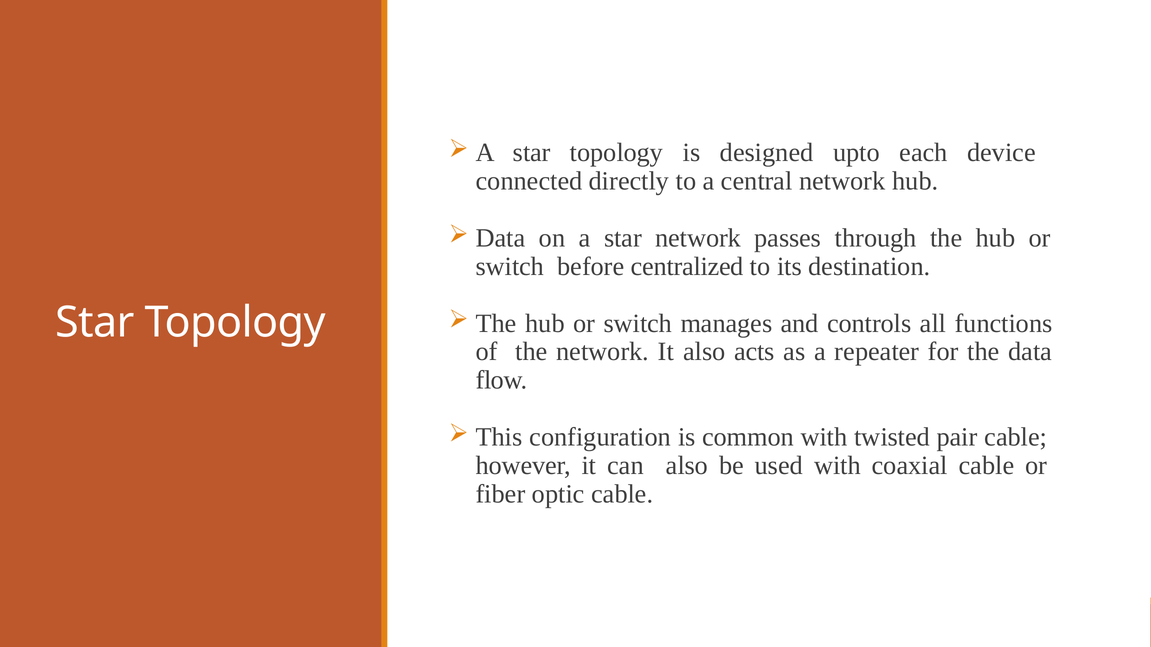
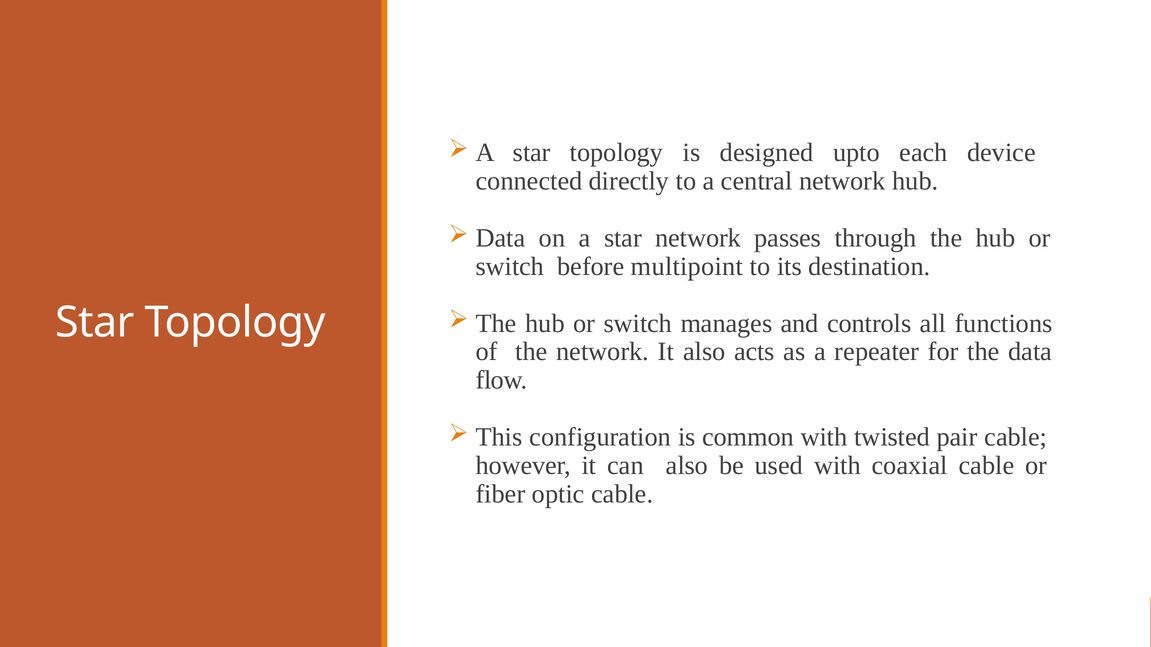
centralized: centralized -> multipoint (687, 267)
